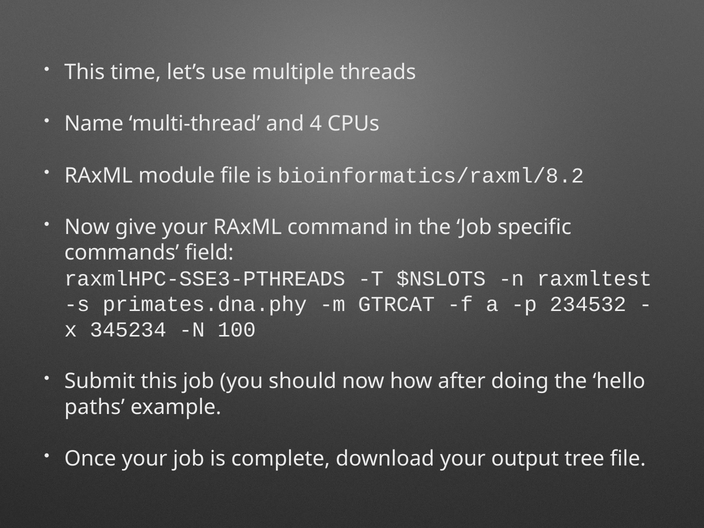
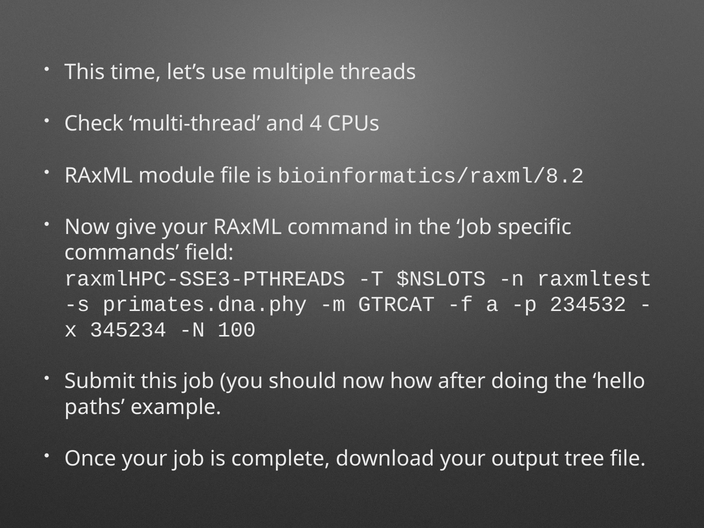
Name: Name -> Check (94, 124)
